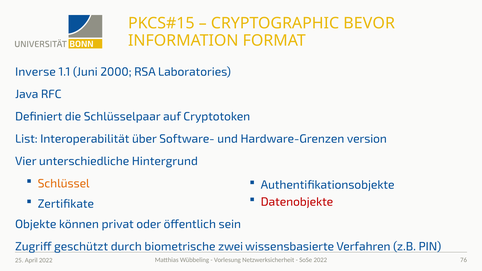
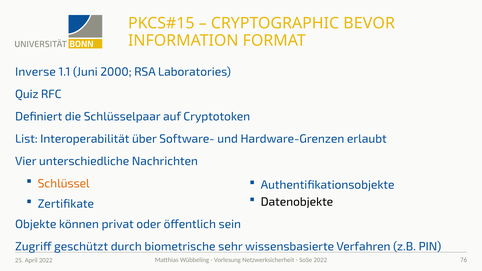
Java: Java -> Quiz (27, 94)
version: version -> erlaubt (367, 139)
Hintergrund: Hintergrund -> Nachrichten (165, 161)
Datenobjekte colour: red -> black (297, 202)
zwei: zwei -> sehr (230, 247)
